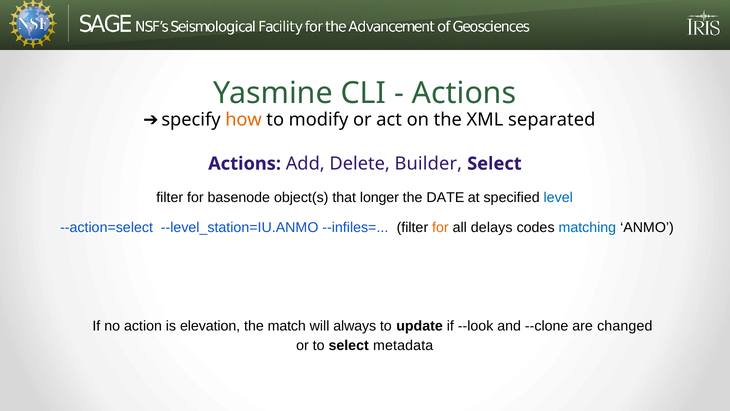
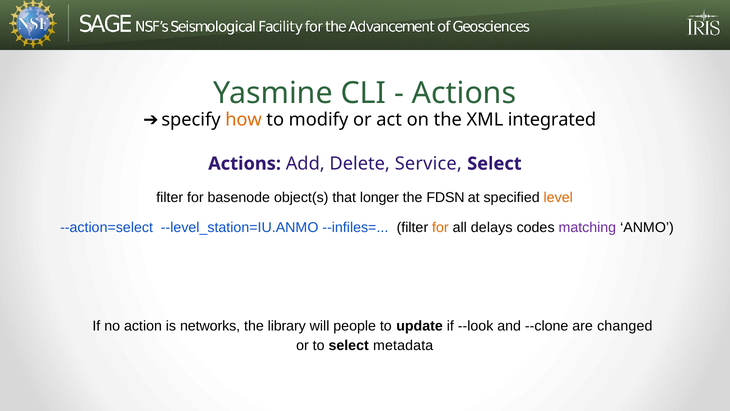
separated: separated -> integrated (552, 120)
Builder: Builder -> Service (428, 164)
DATE: DATE -> FDSN (445, 197)
level colour: blue -> orange (558, 197)
matching colour: blue -> purple (587, 227)
elevation: elevation -> networks (210, 326)
match: match -> library (287, 326)
always: always -> people (355, 326)
